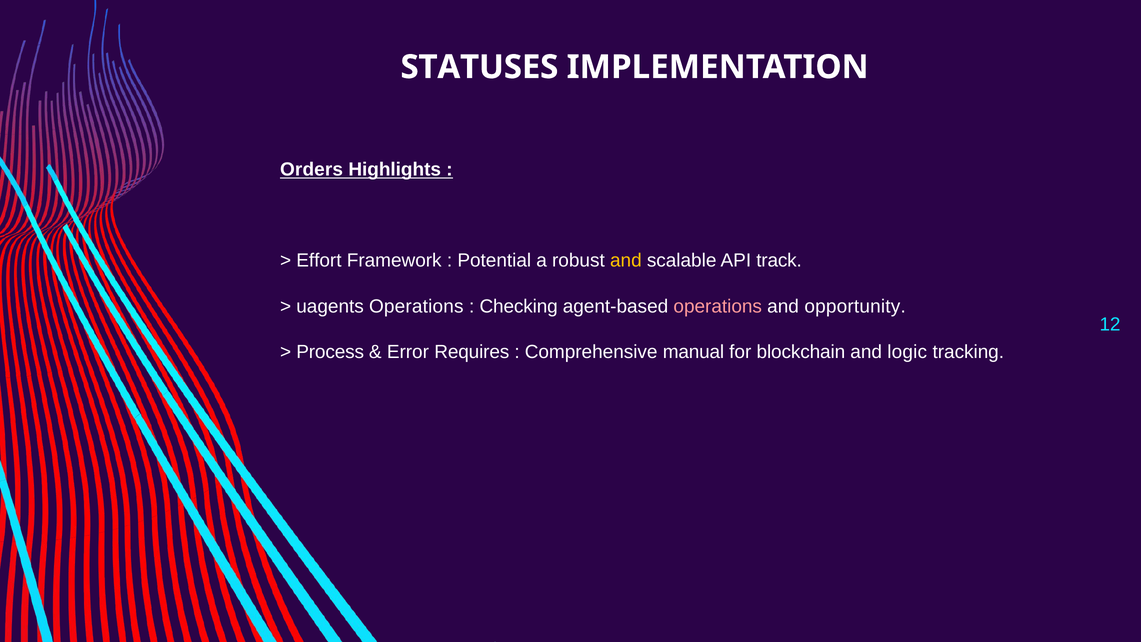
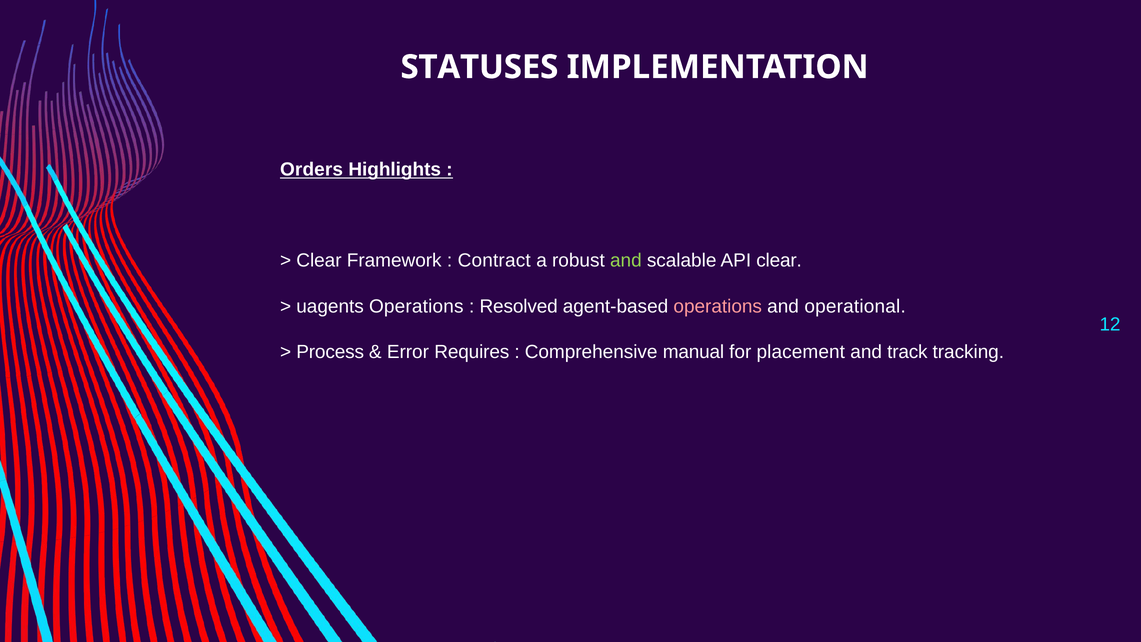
Effort: Effort -> Clear (319, 261)
Potential: Potential -> Contract (494, 261)
and colour: yellow -> light green (626, 261)
API track: track -> clear (779, 261)
Checking: Checking -> Resolved (519, 306)
opportunity: opportunity -> operational (855, 306)
blockchain: blockchain -> placement (801, 352)
logic: logic -> track (907, 352)
